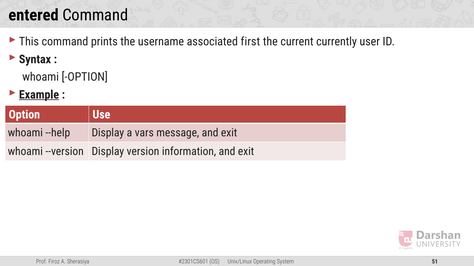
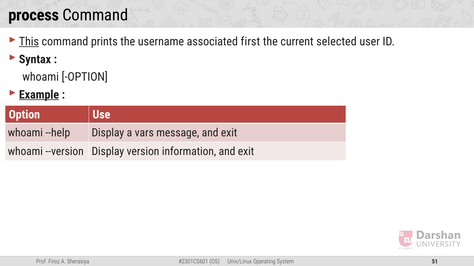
entered: entered -> process (34, 15)
This underline: none -> present (29, 42)
currently: currently -> selected (336, 42)
